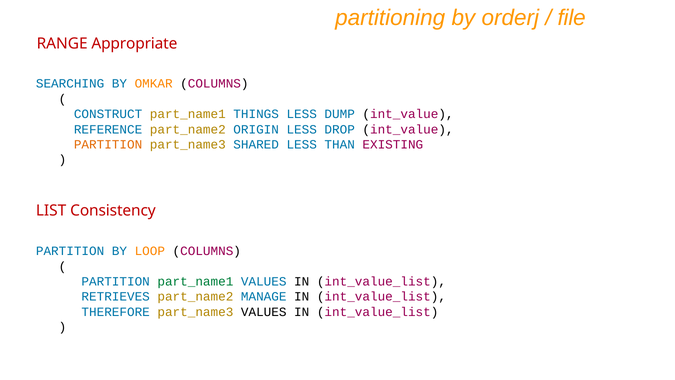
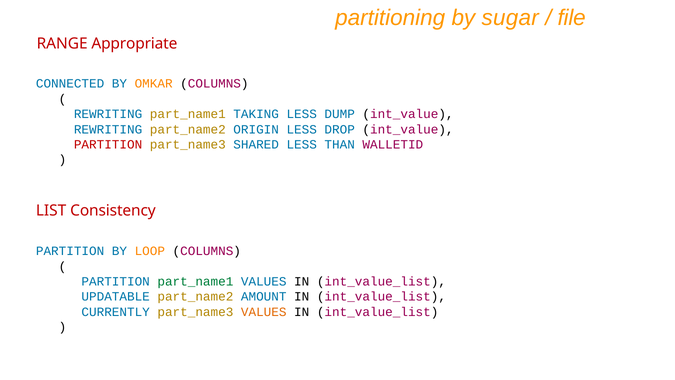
orderj: orderj -> sugar (510, 18)
SEARCHING: SEARCHING -> CONNECTED (70, 84)
CONSTRUCT: CONSTRUCT -> REWRITING (108, 114)
THINGS: THINGS -> TAKING (256, 114)
REFERENCE: REFERENCE -> REWRITING (108, 129)
PARTITION colour: orange -> red (108, 144)
EXISTING: EXISTING -> WALLETID (393, 144)
RETRIEVES: RETRIEVES -> UPDATABLE (116, 297)
MANAGE: MANAGE -> AMOUNT (264, 297)
THEREFORE: THEREFORE -> CURRENTLY (116, 312)
VALUES colour: black -> orange (264, 312)
